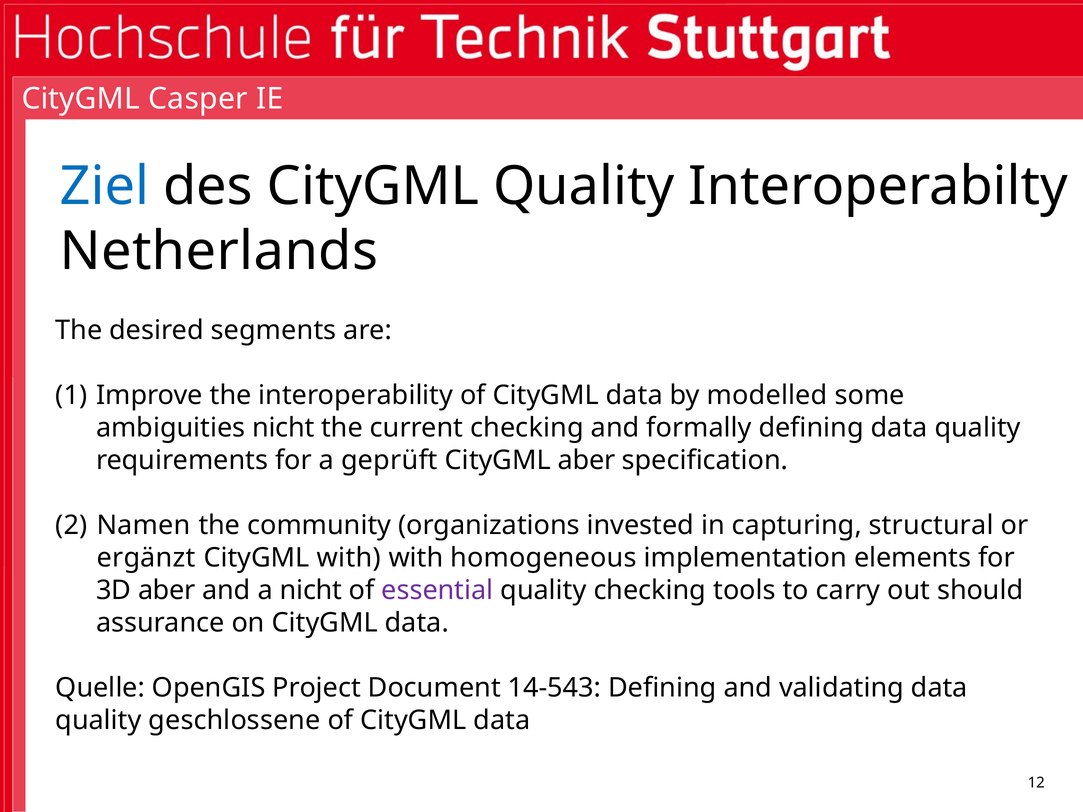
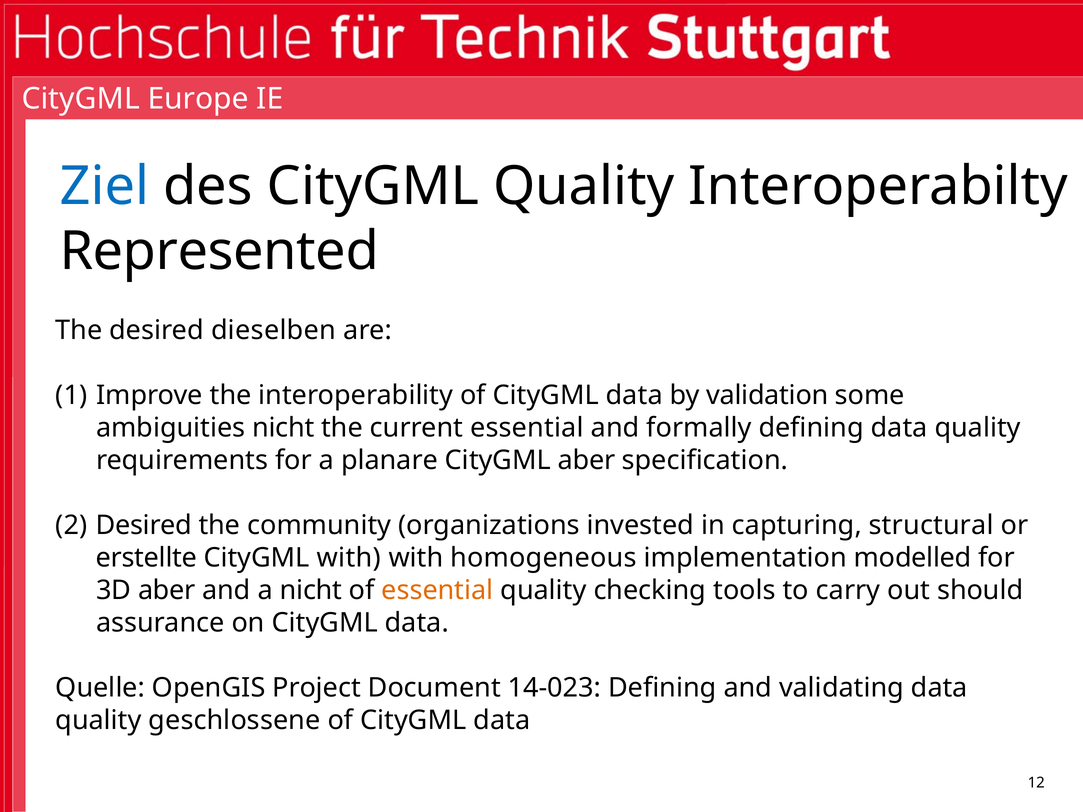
Casper: Casper -> Europe (198, 99)
Netherlands: Netherlands -> Represented (219, 251)
segments: segments -> dieselben (274, 330)
modelled: modelled -> validation (767, 395)
current checking: checking -> essential (527, 428)
geprüft: geprüft -> planare (390, 460)
Namen: Namen -> Desired (144, 525)
ergänzt: ergänzt -> erstellte (146, 558)
elements: elements -> modelled (913, 558)
essential colour: purple -> orange (437, 590)
14-543: 14-543 -> 14-023 (554, 688)
